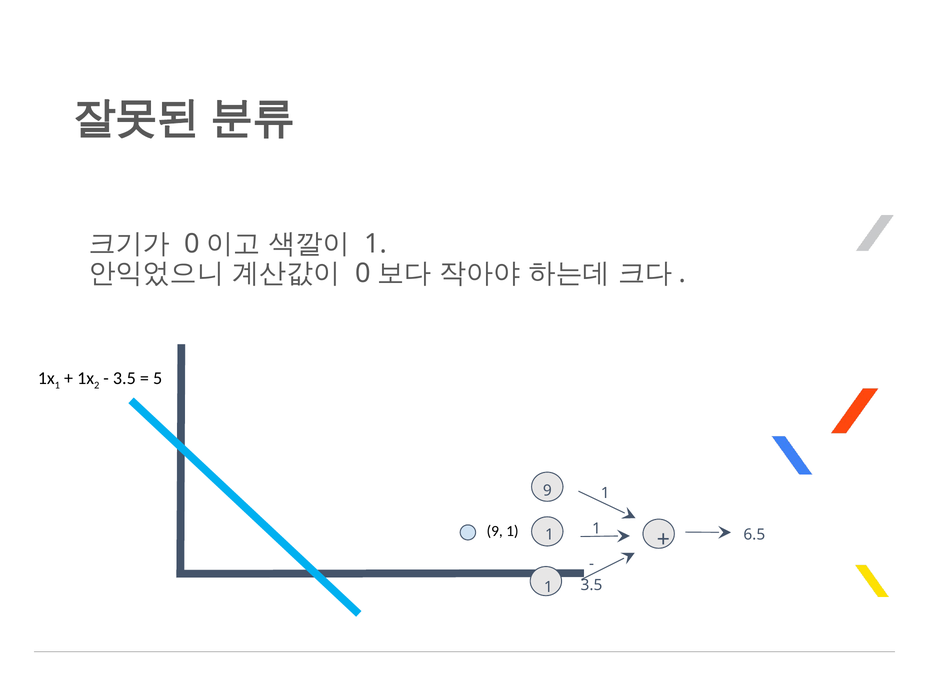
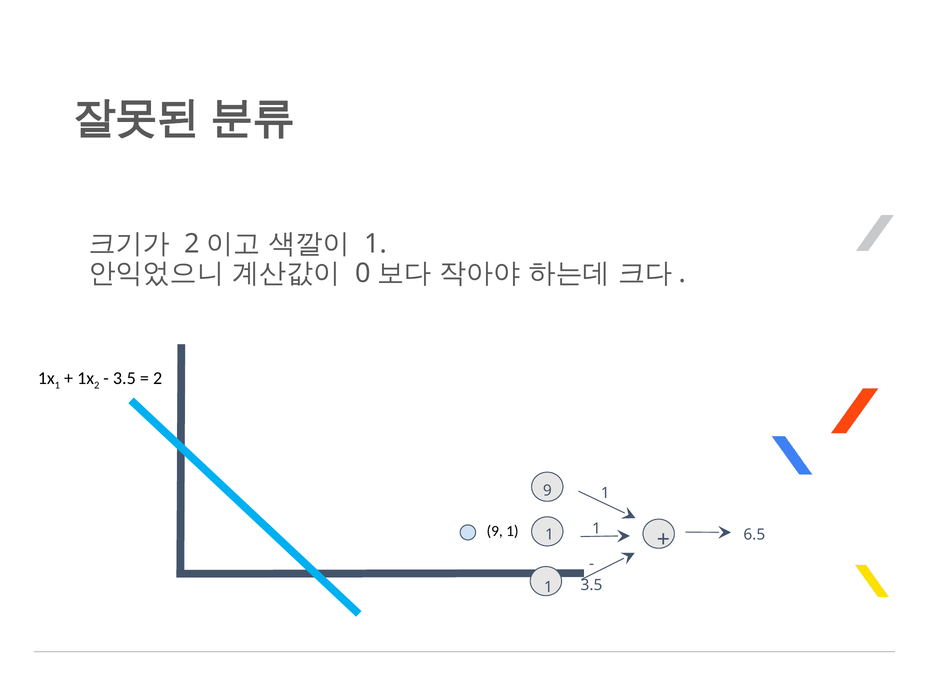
0: 0 -> 2 (192, 244)
5: 5 -> 2 (158, 379)
